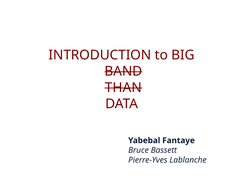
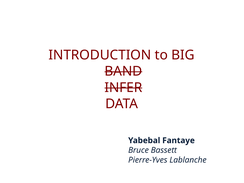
THAN: THAN -> INFER (123, 88)
